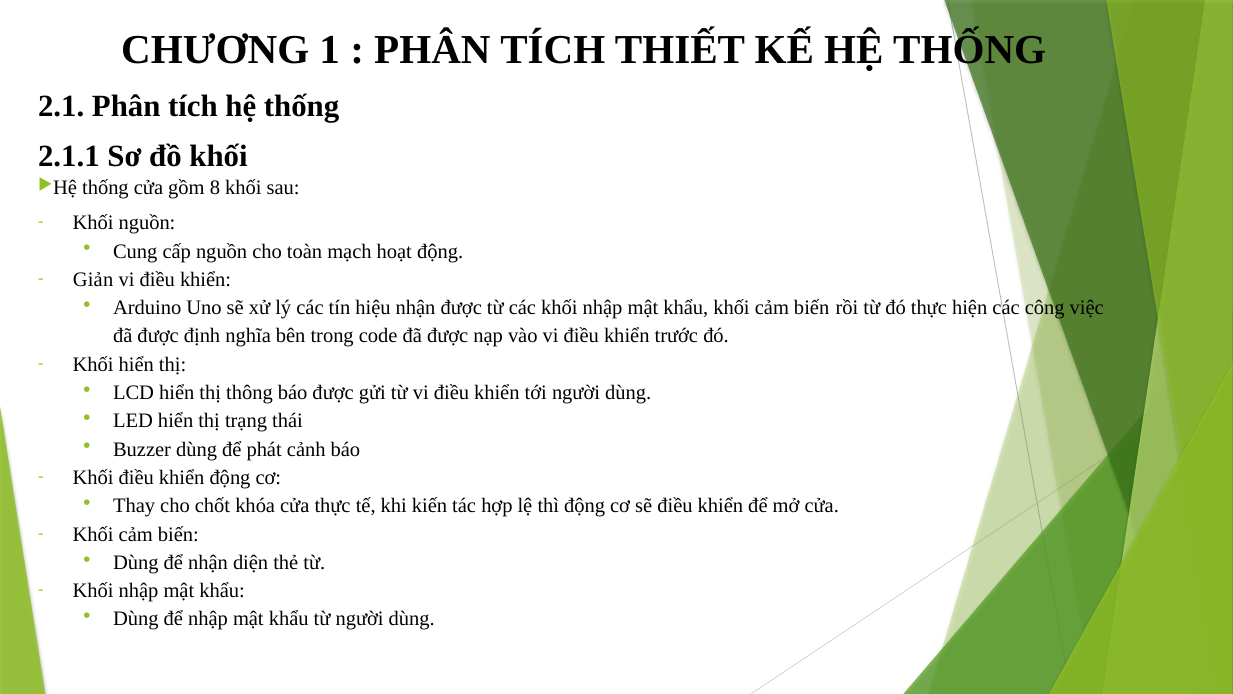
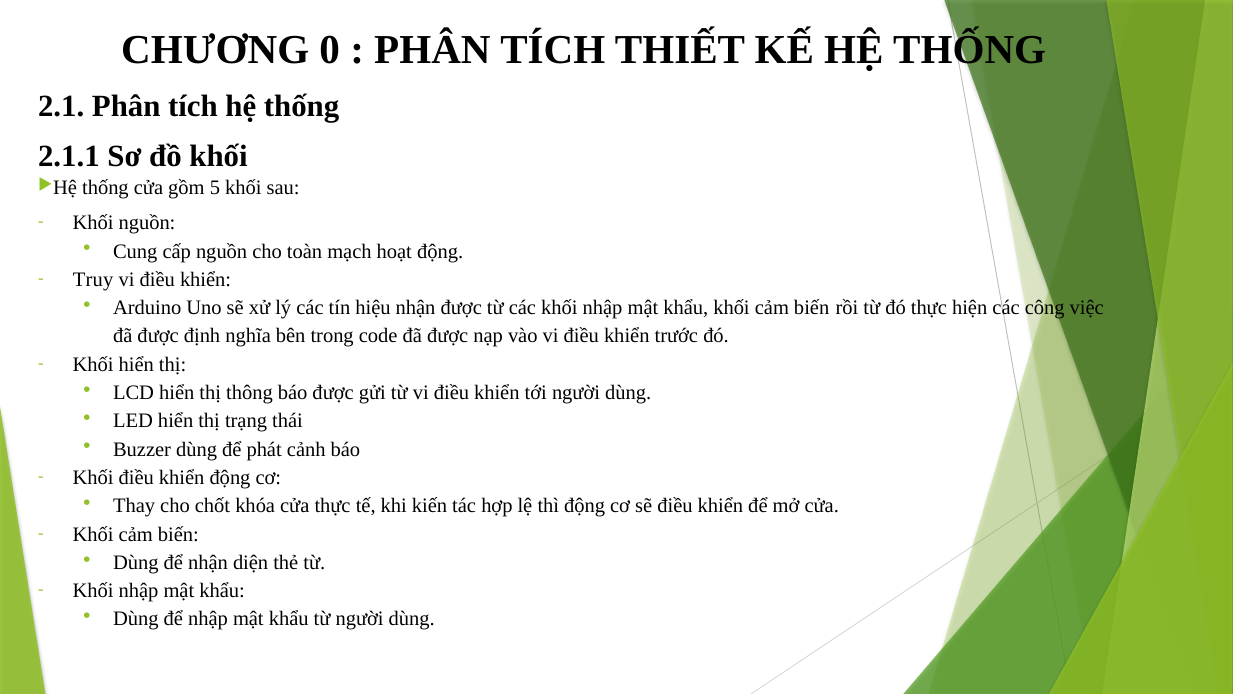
1: 1 -> 0 (330, 50)
8: 8 -> 5 (215, 188)
Giản: Giản -> Truy (93, 279)
